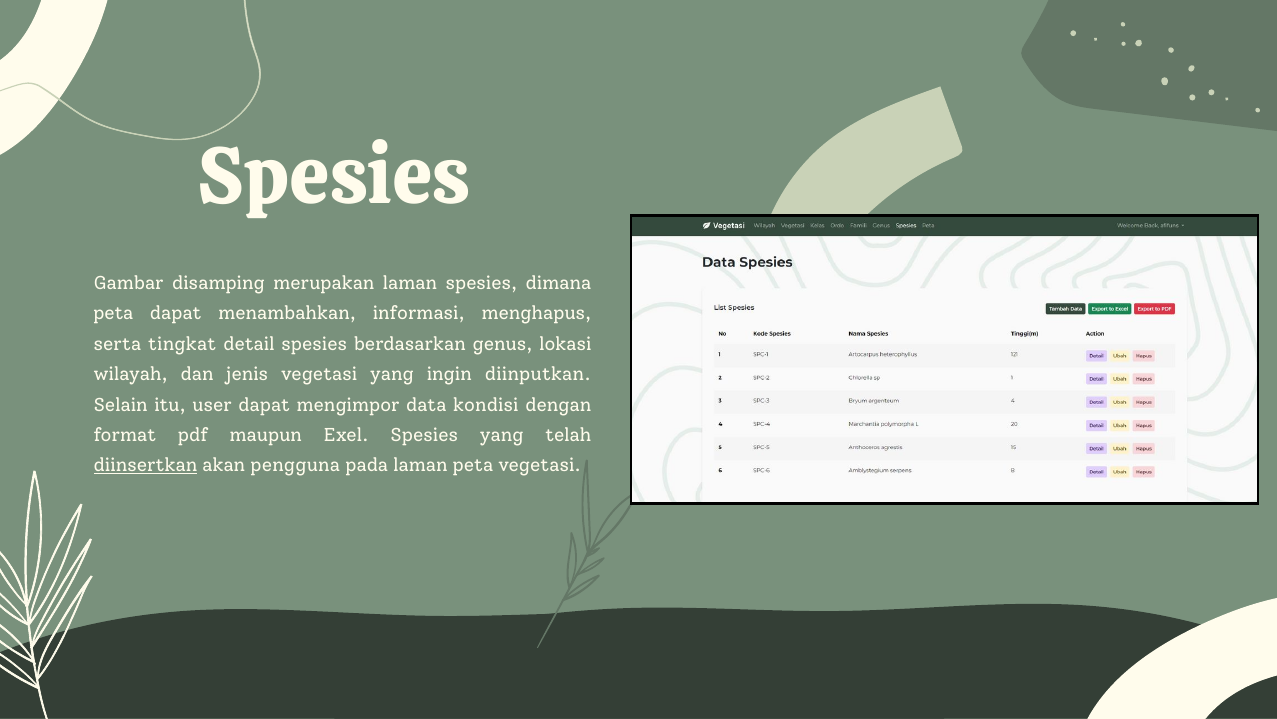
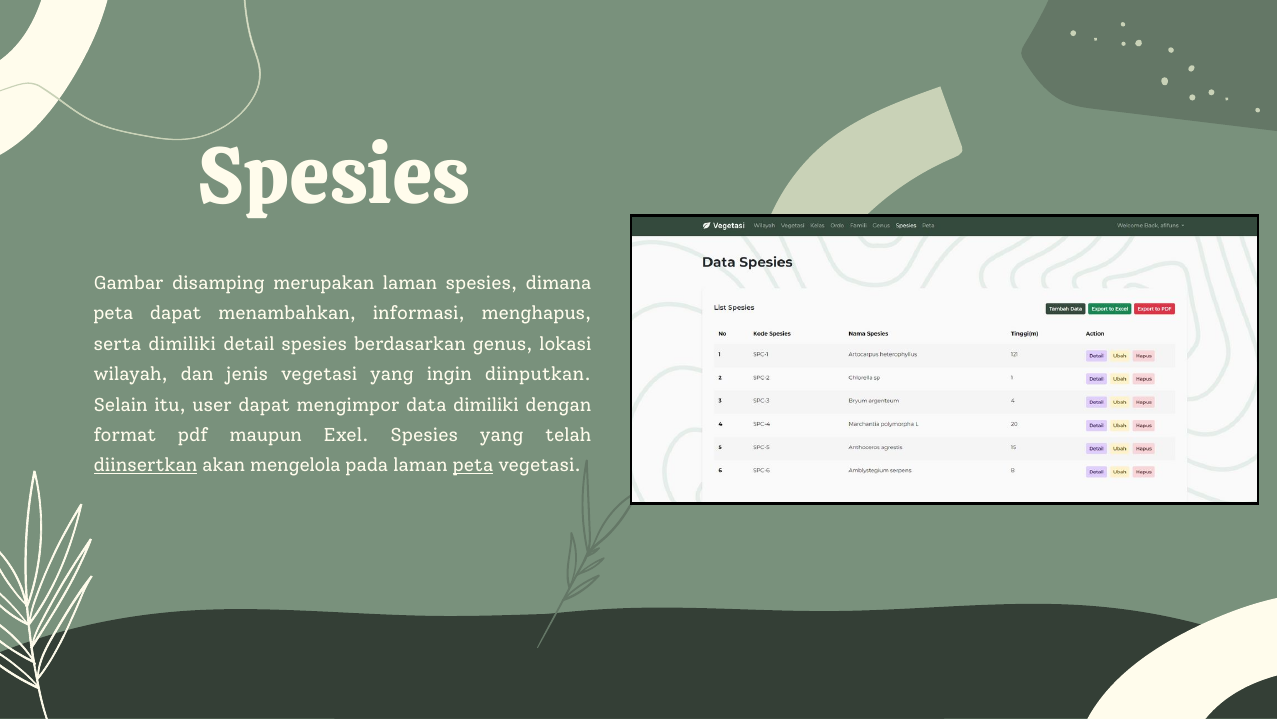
serta tingkat: tingkat -> dimiliki (182, 344)
data kondisi: kondisi -> dimiliki (486, 405)
pengguna: pengguna -> mengelola (295, 465)
peta underline: none -> present (473, 465)
